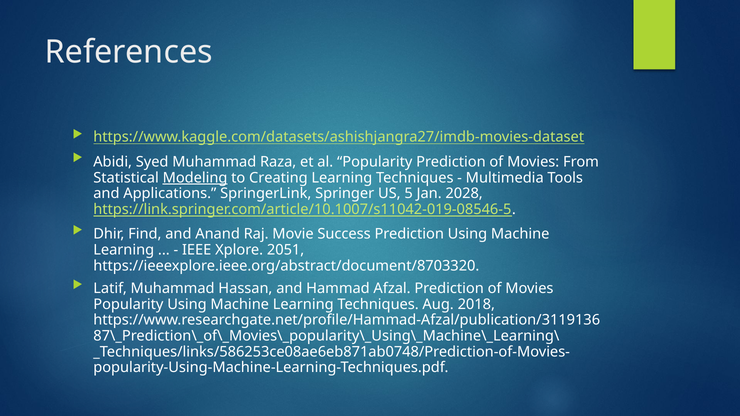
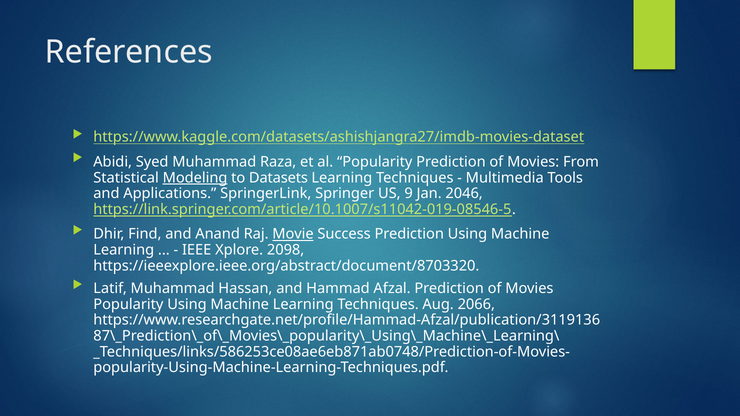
Creating: Creating -> Datasets (278, 178)
5: 5 -> 9 (409, 194)
2028: 2028 -> 2046 (464, 194)
Movie underline: none -> present (293, 234)
2051: 2051 -> 2098 (286, 250)
2018: 2018 -> 2066 (476, 305)
